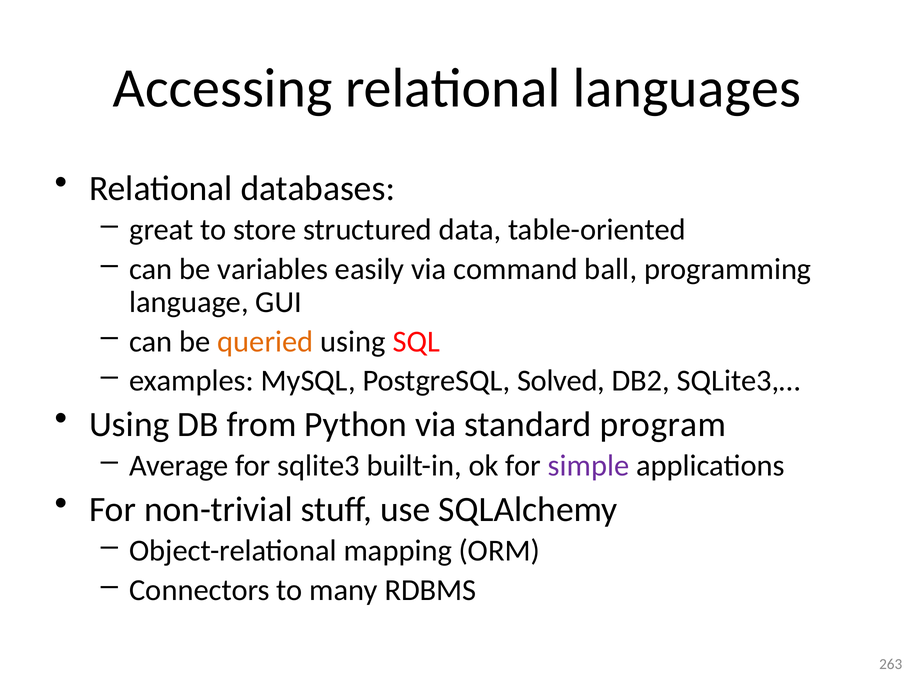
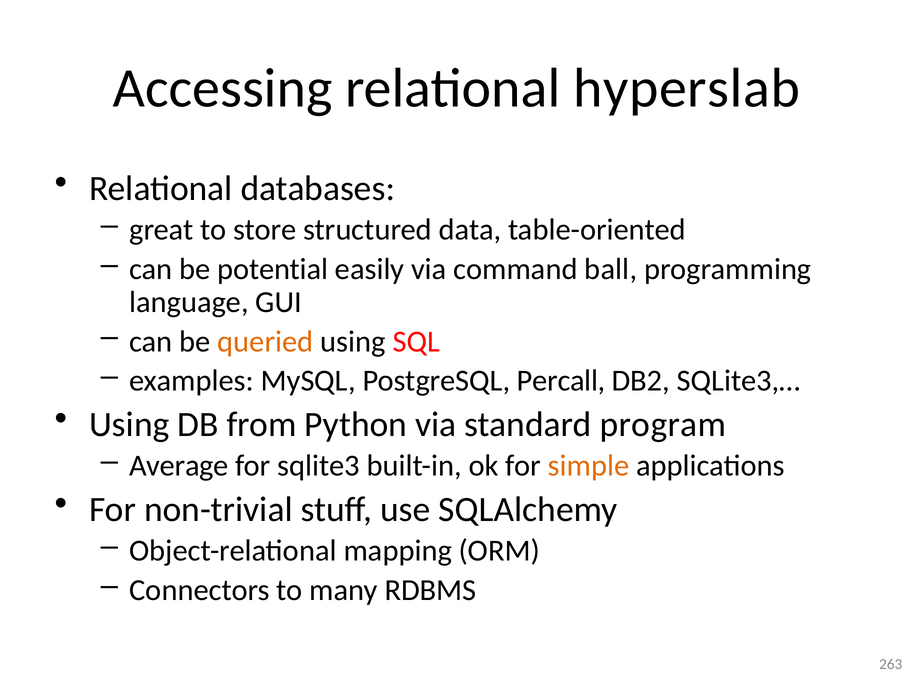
languages: languages -> hyperslab (687, 89)
variables: variables -> potential (273, 269)
Solved: Solved -> Percall (561, 381)
simple colour: purple -> orange (588, 466)
